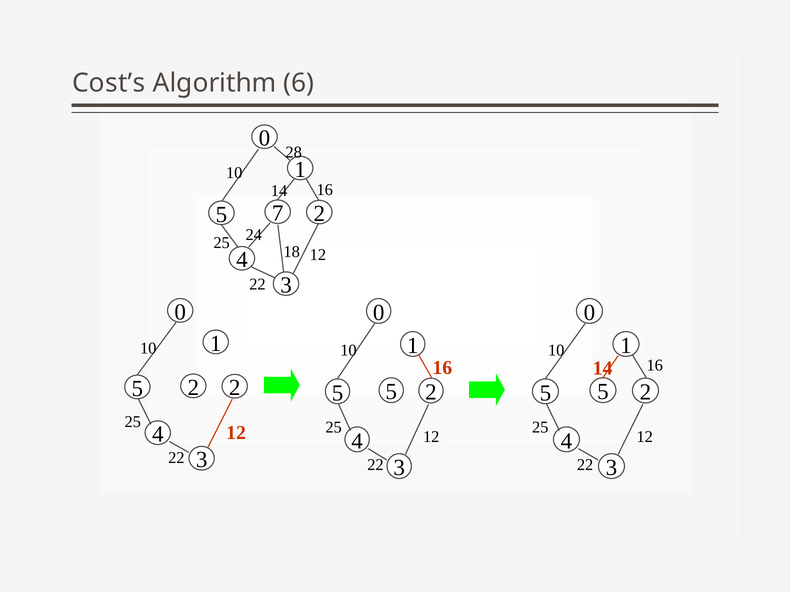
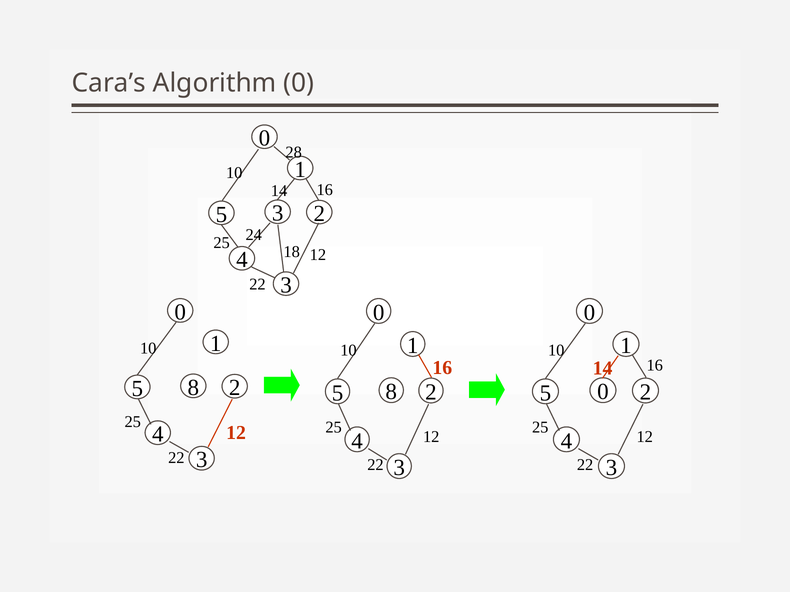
Cost’s: Cost’s -> Cara’s (109, 83)
Algorithm 6: 6 -> 0 (299, 83)
5 7: 7 -> 3 (278, 214)
2: 2 -> 8 (193, 388)
5: 5 -> 8 (391, 392)
5: 5 -> 0 (603, 392)
